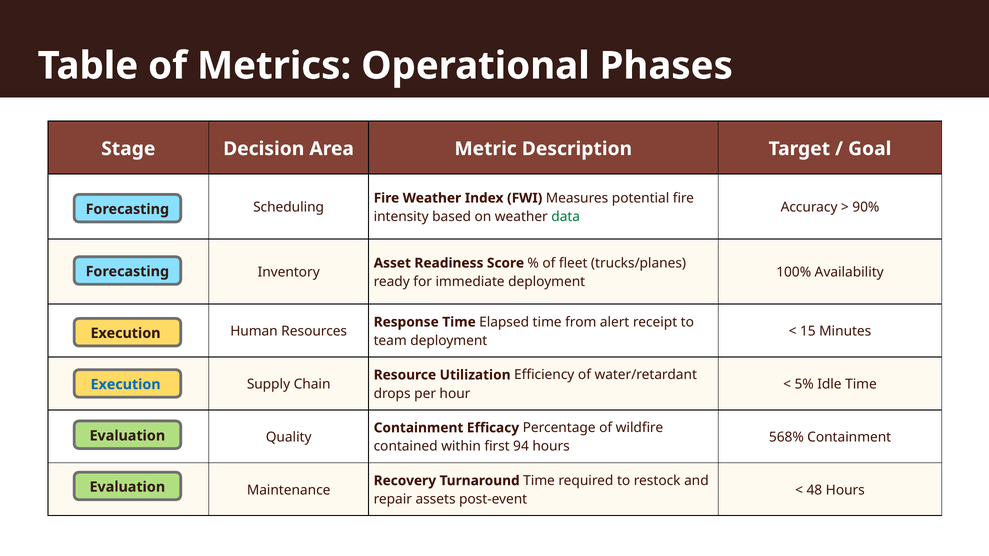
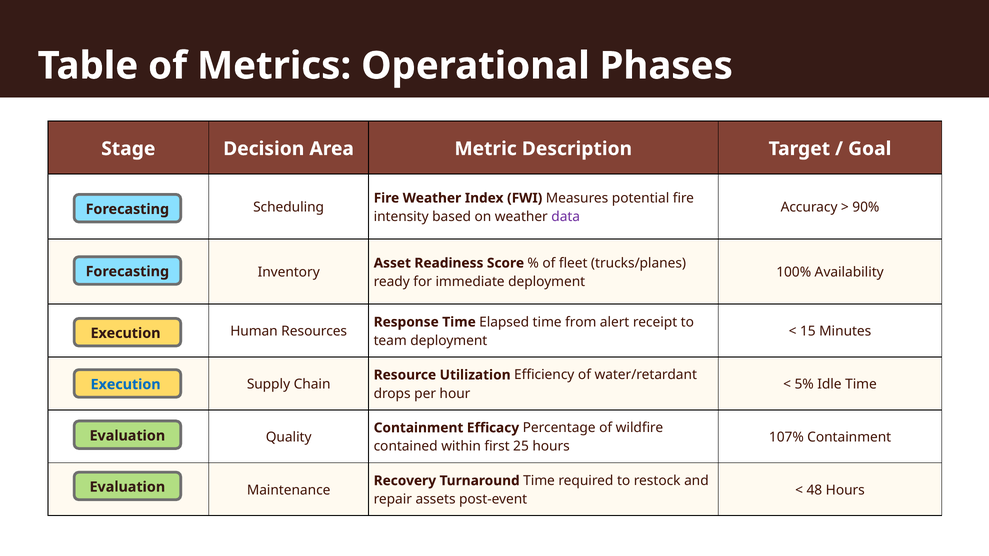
data colour: green -> purple (566, 217)
568%: 568% -> 107% (786, 437)
94: 94 -> 25 (521, 447)
